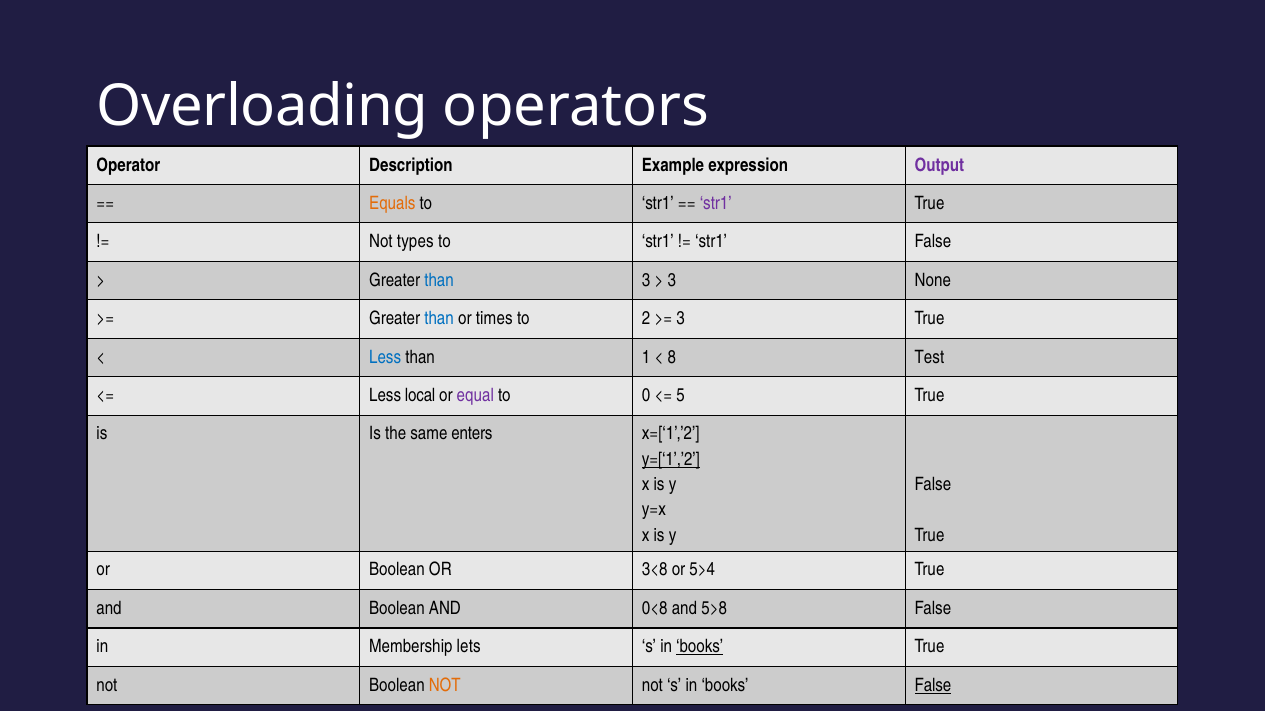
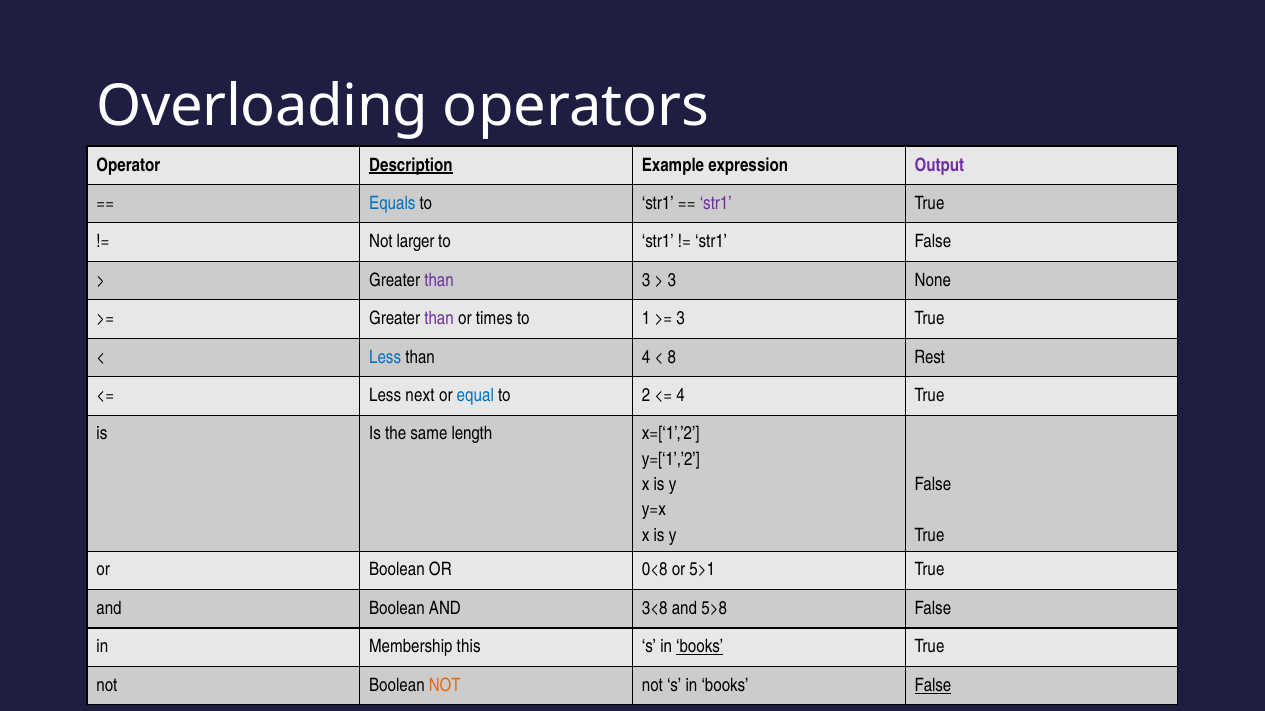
Description underline: none -> present (411, 165)
Equals colour: orange -> blue (392, 203)
types: types -> larger (415, 242)
than colour: blue -> purple (439, 280)
than colour: blue -> purple (439, 319)
2: 2 -> 1 (646, 319)
than 1: 1 -> 4 (646, 357)
Test: Test -> Rest (930, 357)
local: local -> next (420, 396)
equal colour: purple -> blue (475, 396)
0: 0 -> 2 (646, 396)
5: 5 -> 4 (681, 396)
enters: enters -> length (472, 434)
y=[‘1’,’2 underline: present -> none (671, 460)
3<8: 3<8 -> 0<8 (655, 570)
5>4: 5>4 -> 5>1 (702, 570)
0<8: 0<8 -> 3<8 (655, 609)
lets: lets -> this (469, 647)
